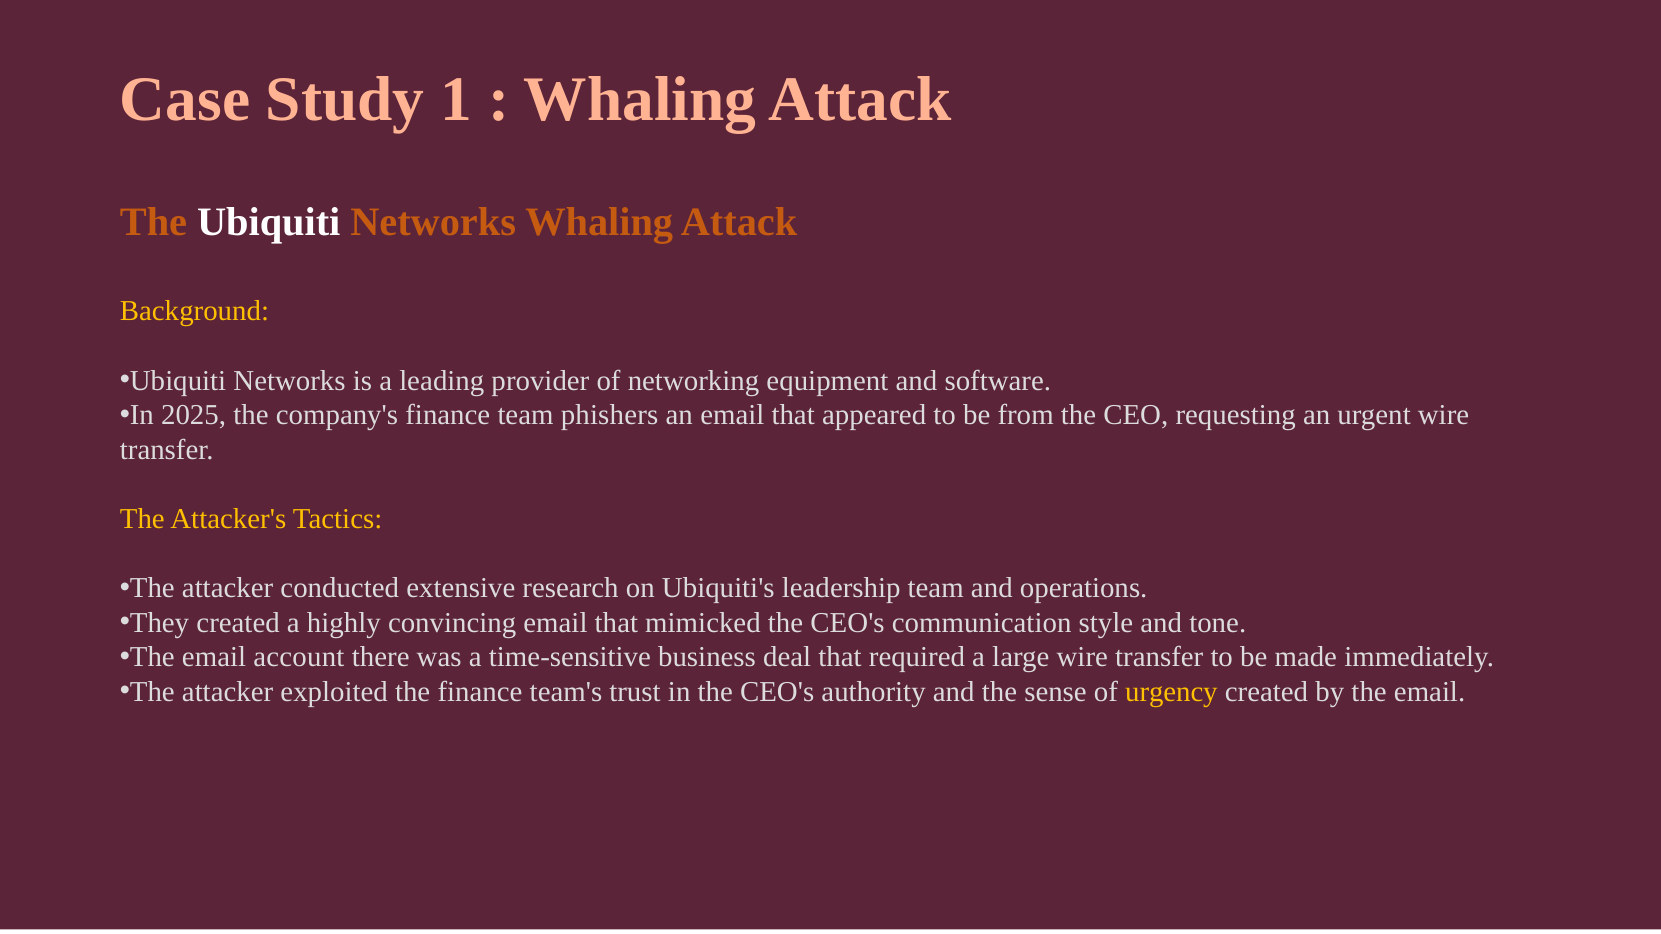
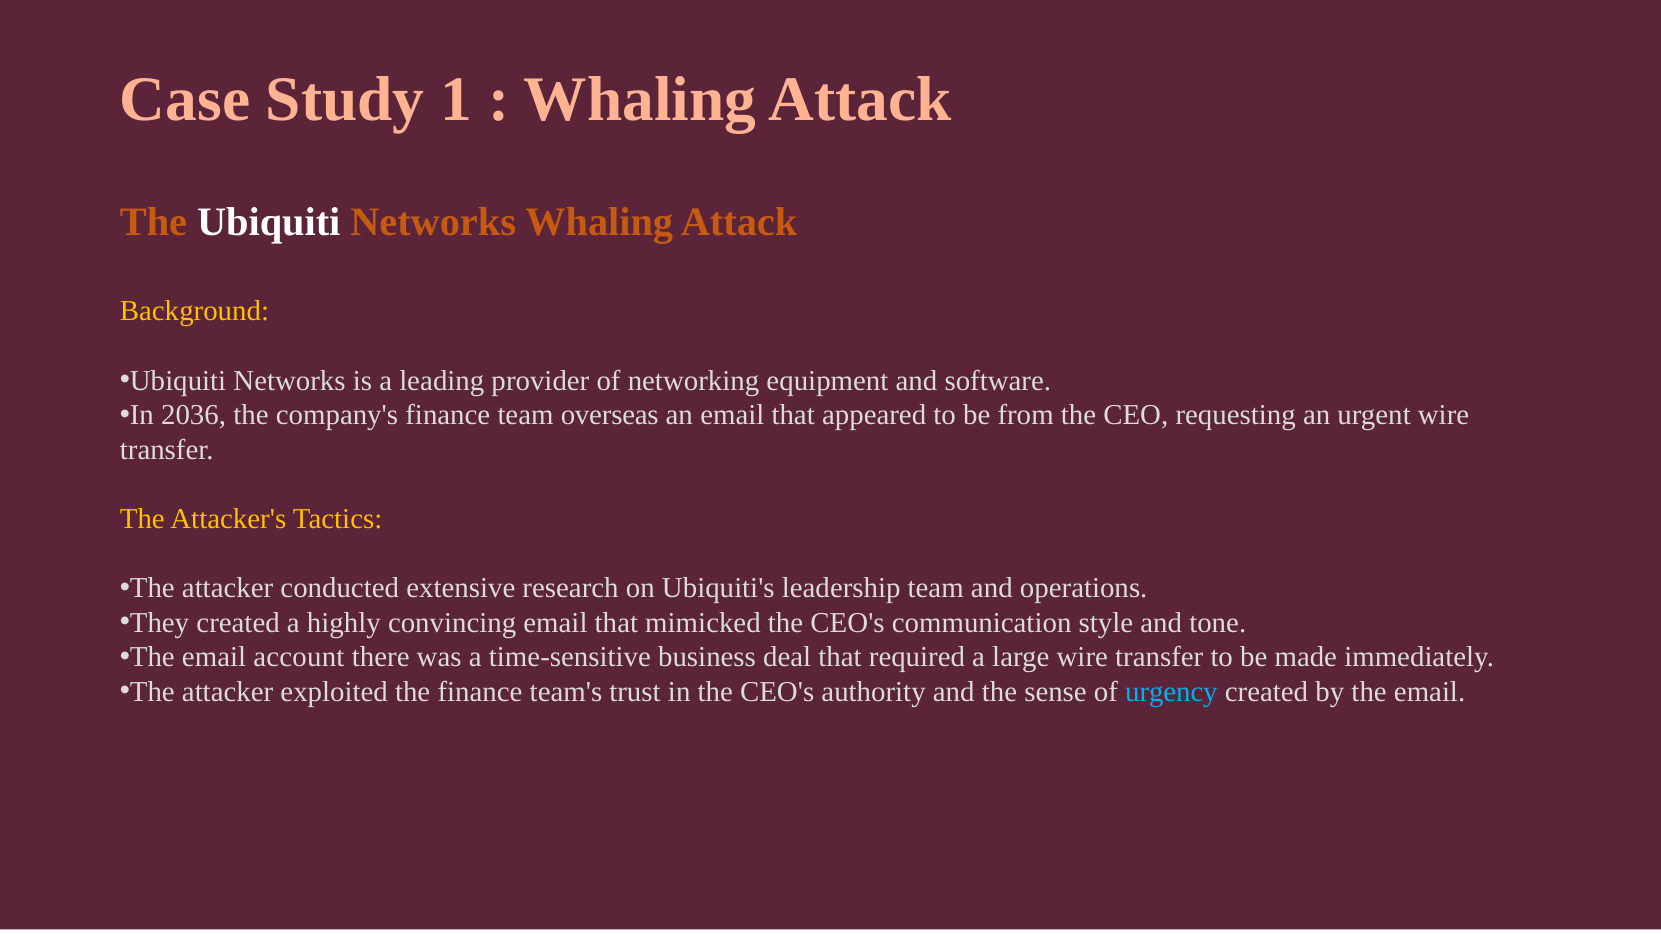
2025: 2025 -> 2036 (194, 415)
phishers: phishers -> overseas (610, 415)
urgency colour: yellow -> light blue (1171, 692)
